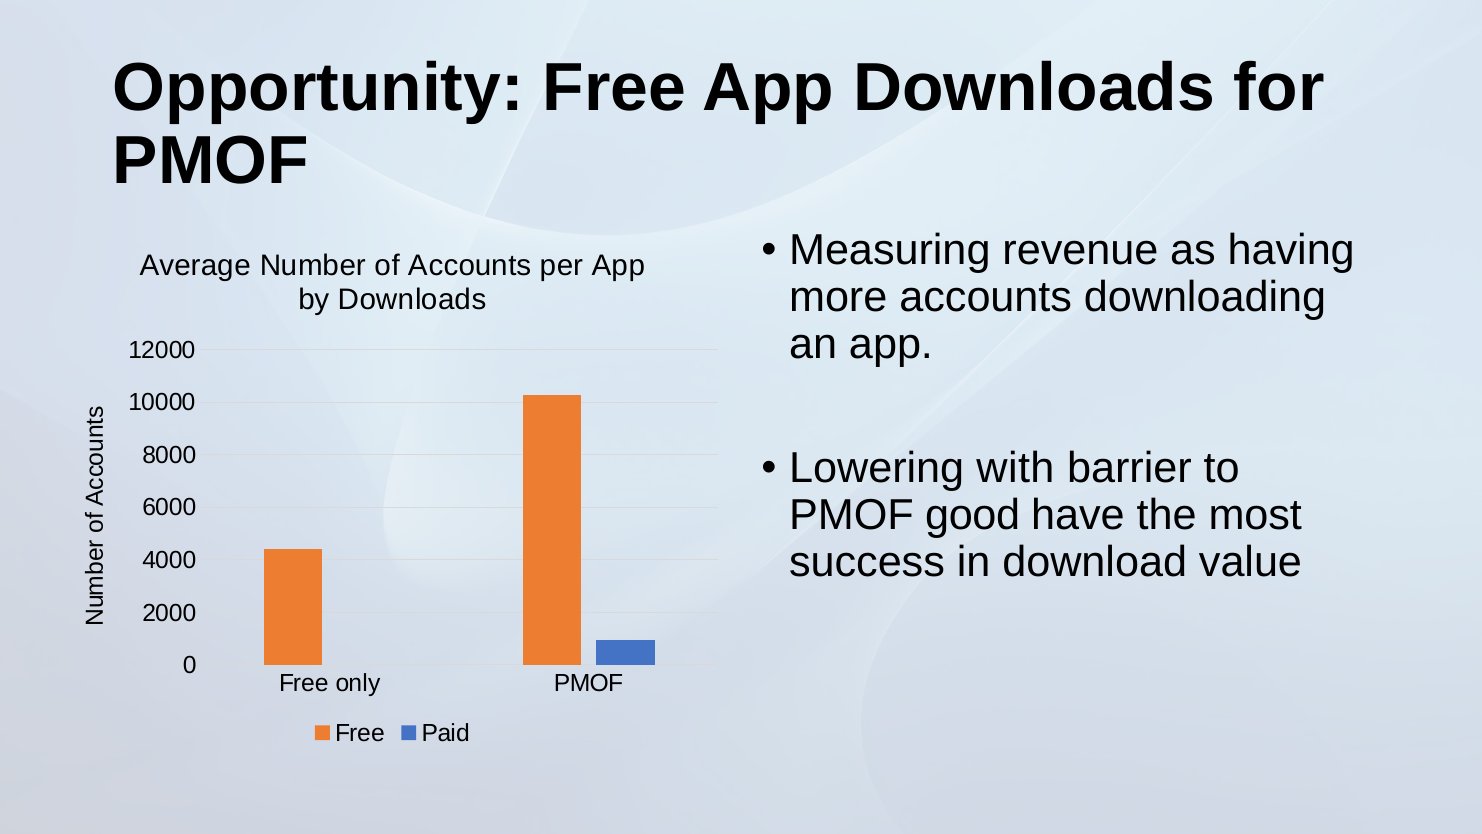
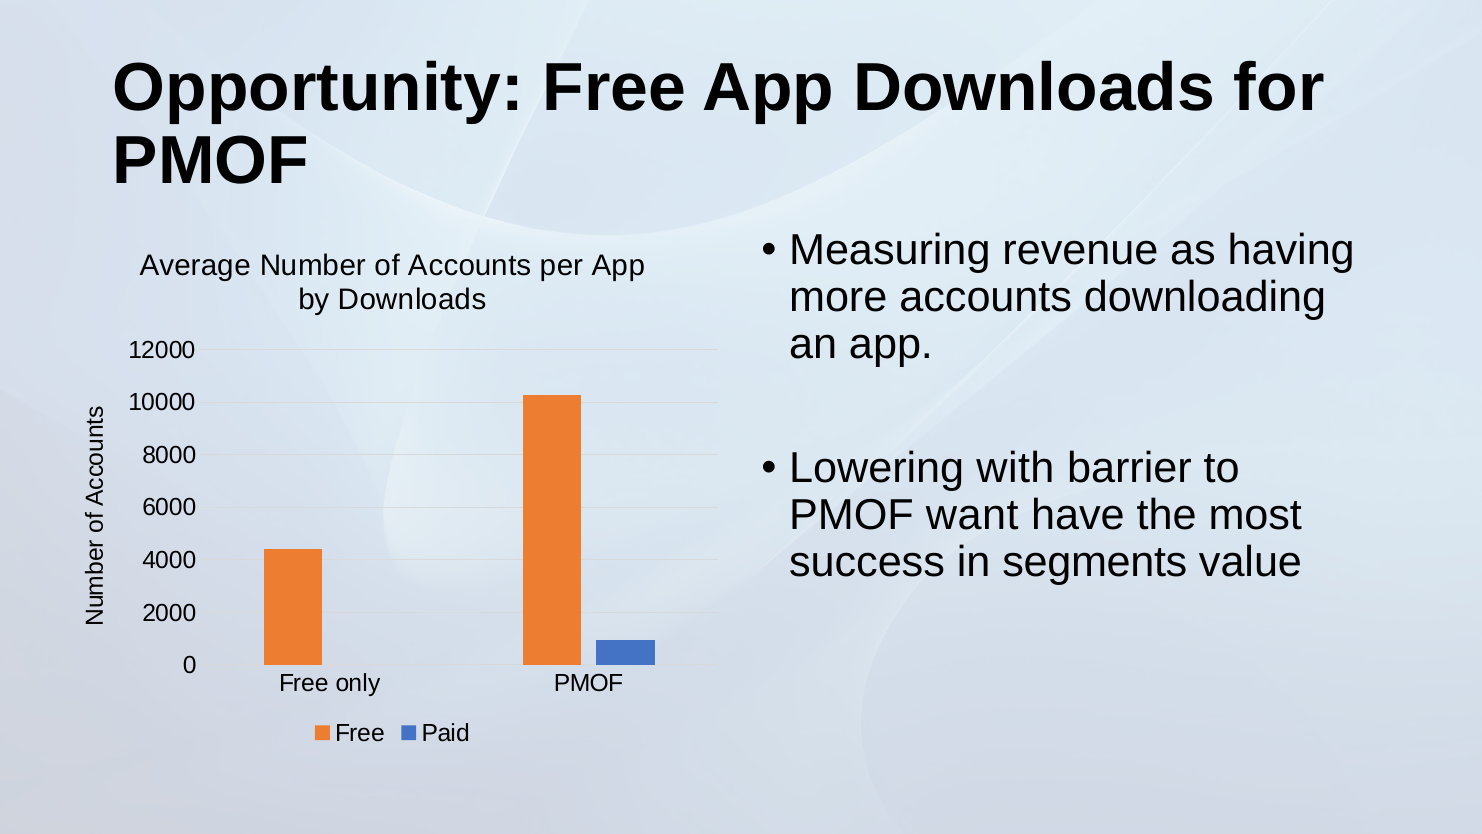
good: good -> want (972, 515)
download: download -> segments (1095, 562)
